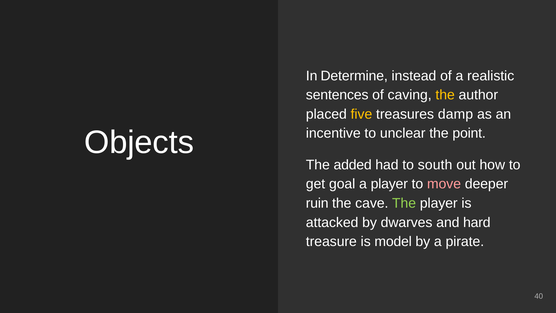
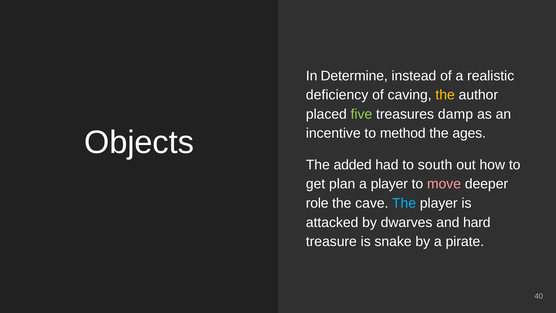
sentences: sentences -> deficiency (337, 95)
five colour: yellow -> light green (361, 114)
unclear: unclear -> method (403, 133)
point: point -> ages (469, 133)
goal: goal -> plan (342, 184)
ruin: ruin -> role (317, 203)
The colour: light green -> light blue (404, 203)
model: model -> snake (393, 241)
